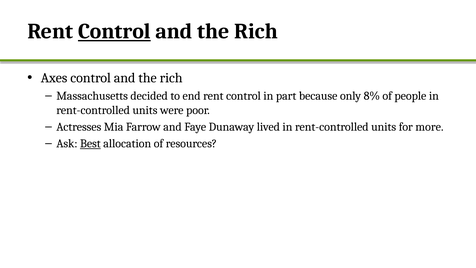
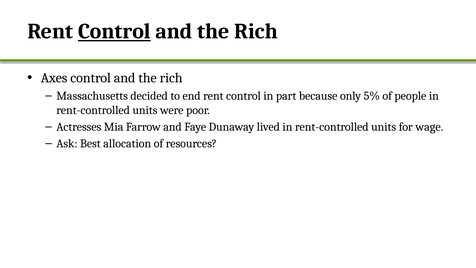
8%: 8% -> 5% (372, 96)
more: more -> wage (429, 127)
Best underline: present -> none (90, 143)
